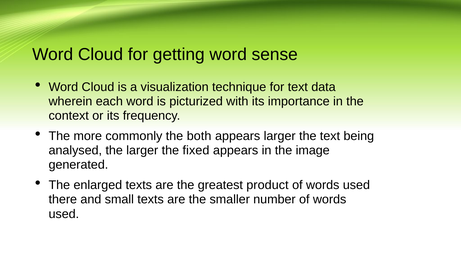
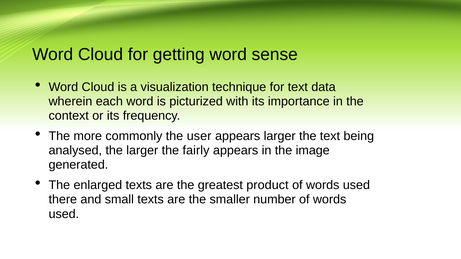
both: both -> user (199, 136)
fixed: fixed -> fairly (196, 151)
